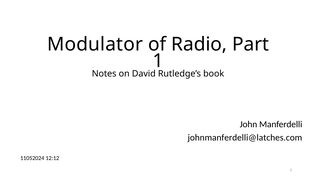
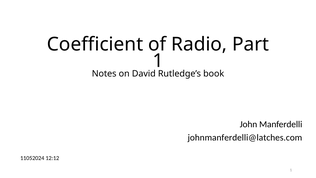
Modulator: Modulator -> Coefficient (95, 44)
